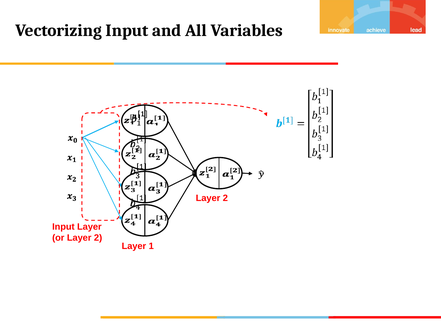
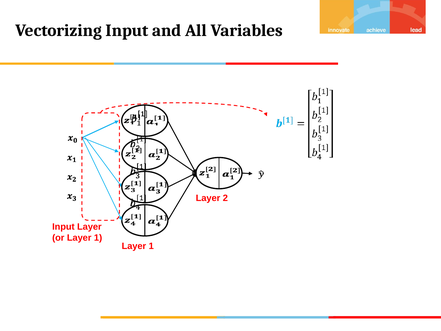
or Layer 2: 2 -> 1 (98, 238)
